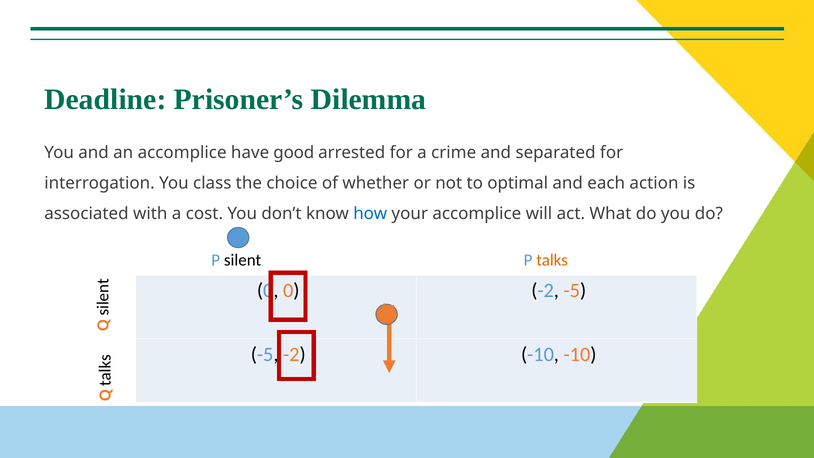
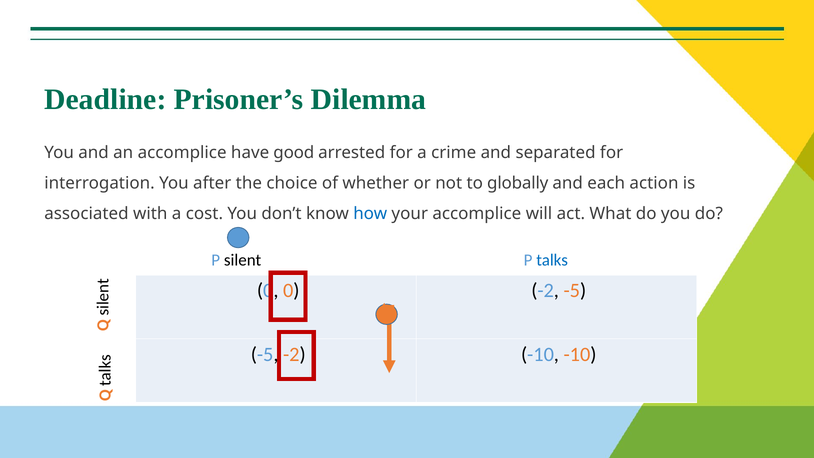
class: class -> after (212, 183)
optimal: optimal -> globally (518, 183)
talks colour: orange -> blue (552, 260)
